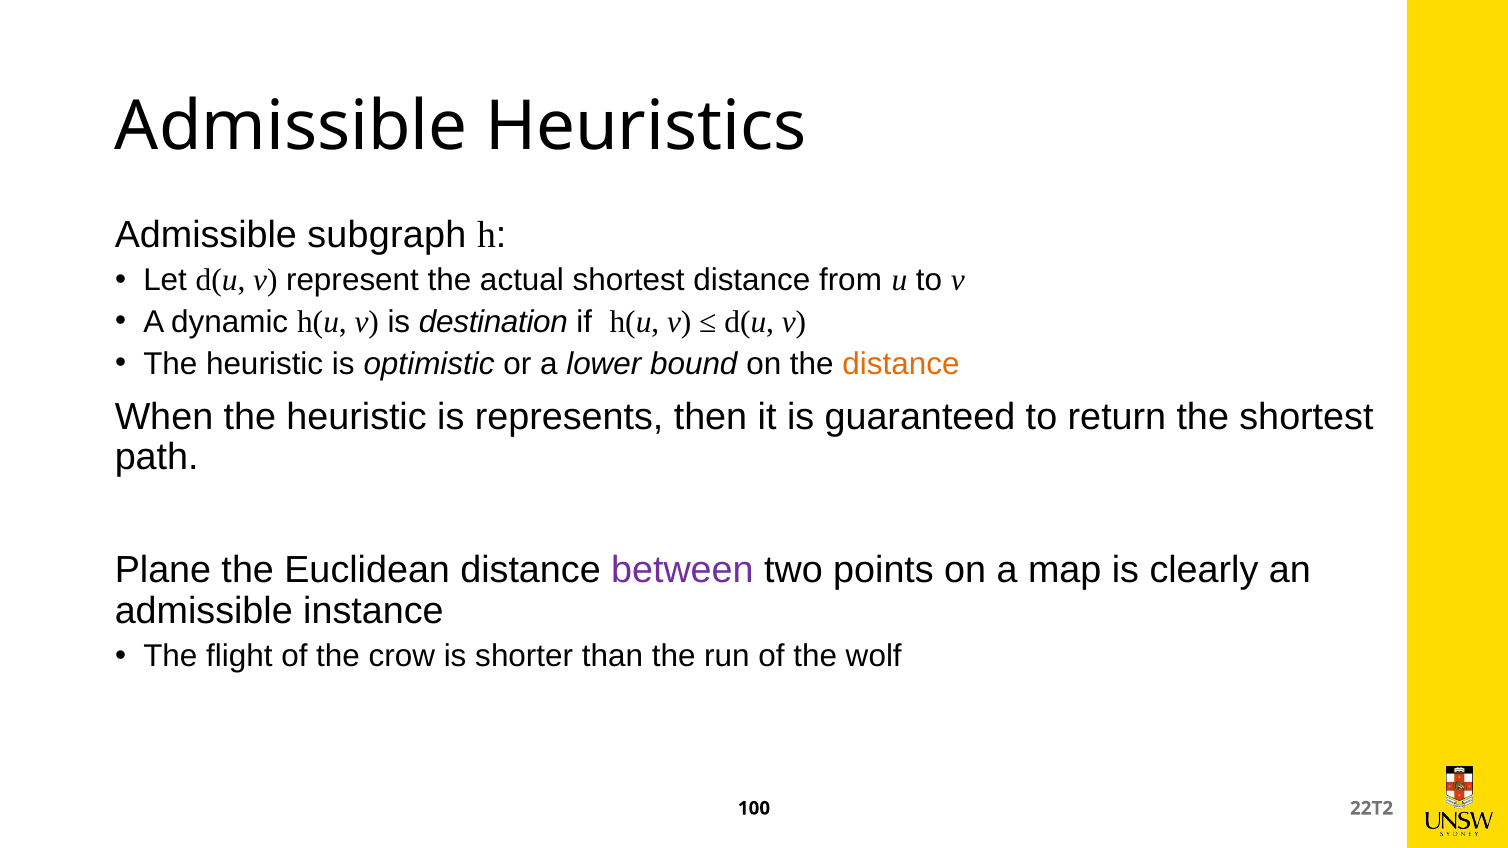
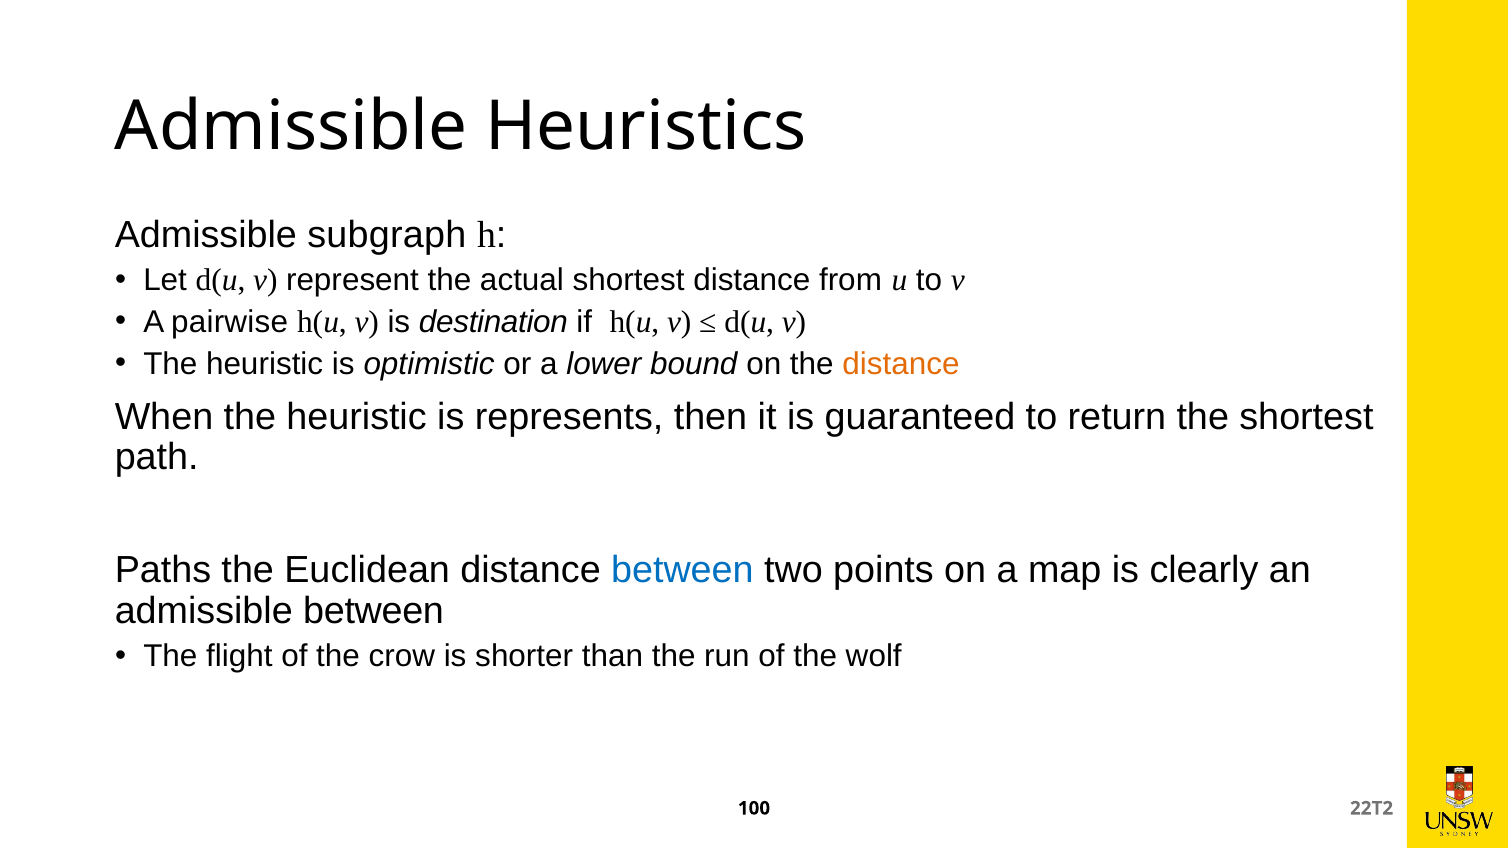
dynamic: dynamic -> pairwise (230, 322)
Plane: Plane -> Paths (163, 570)
between colour: purple -> blue (682, 570)
admissible instance: instance -> between (374, 611)
